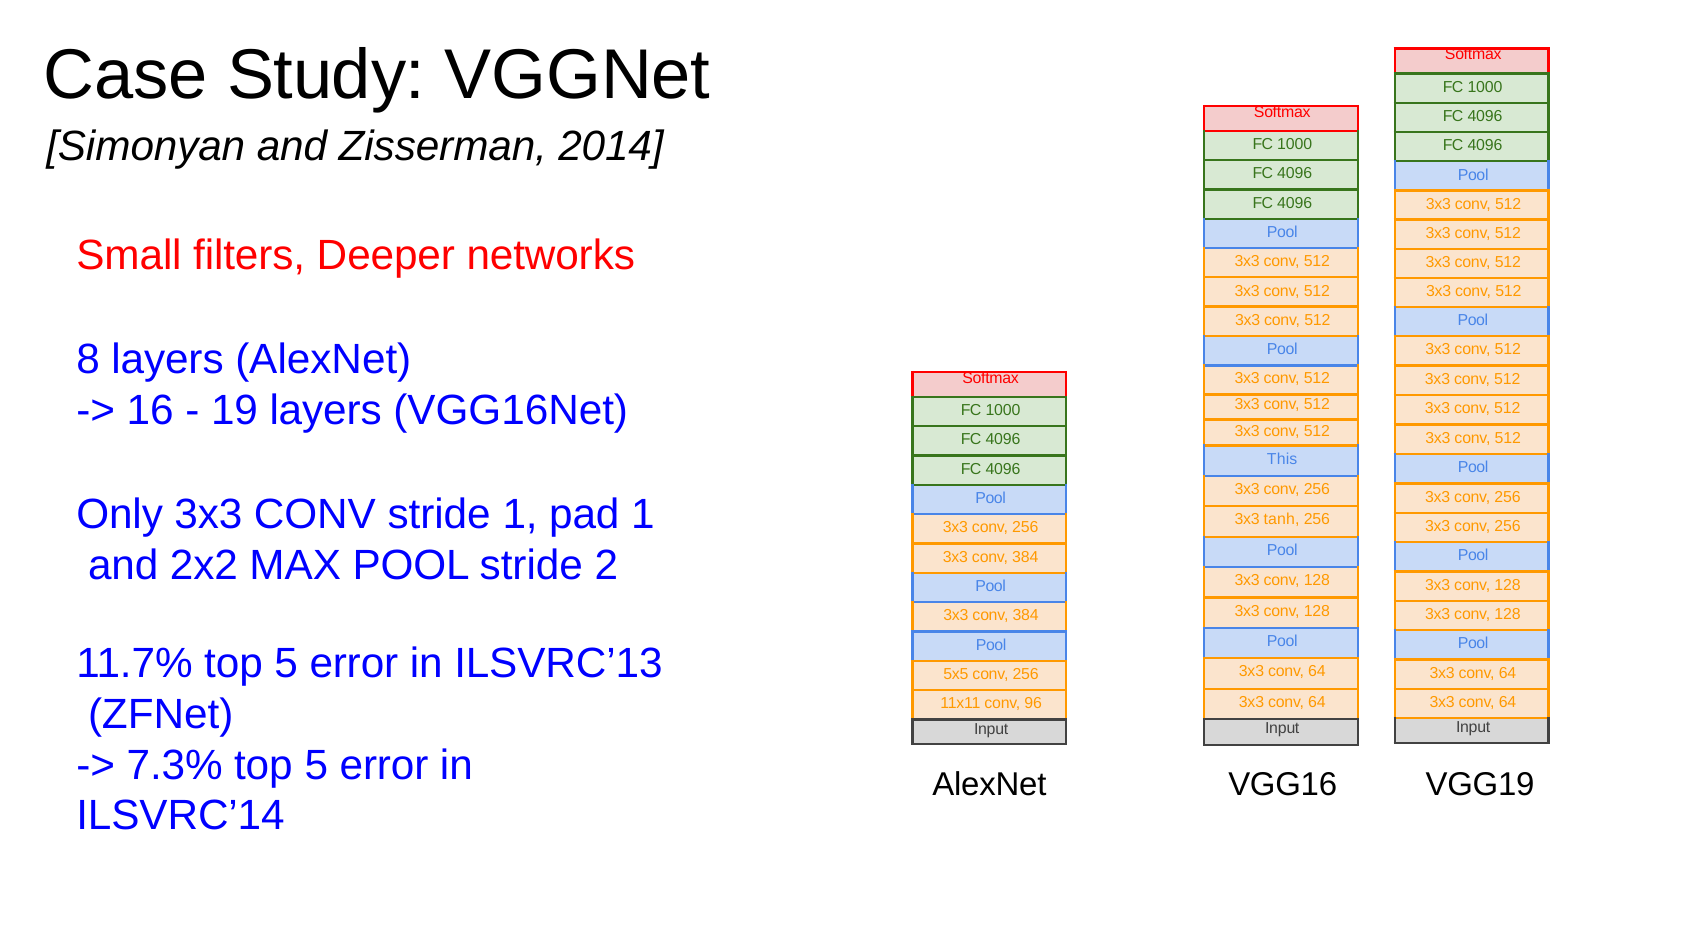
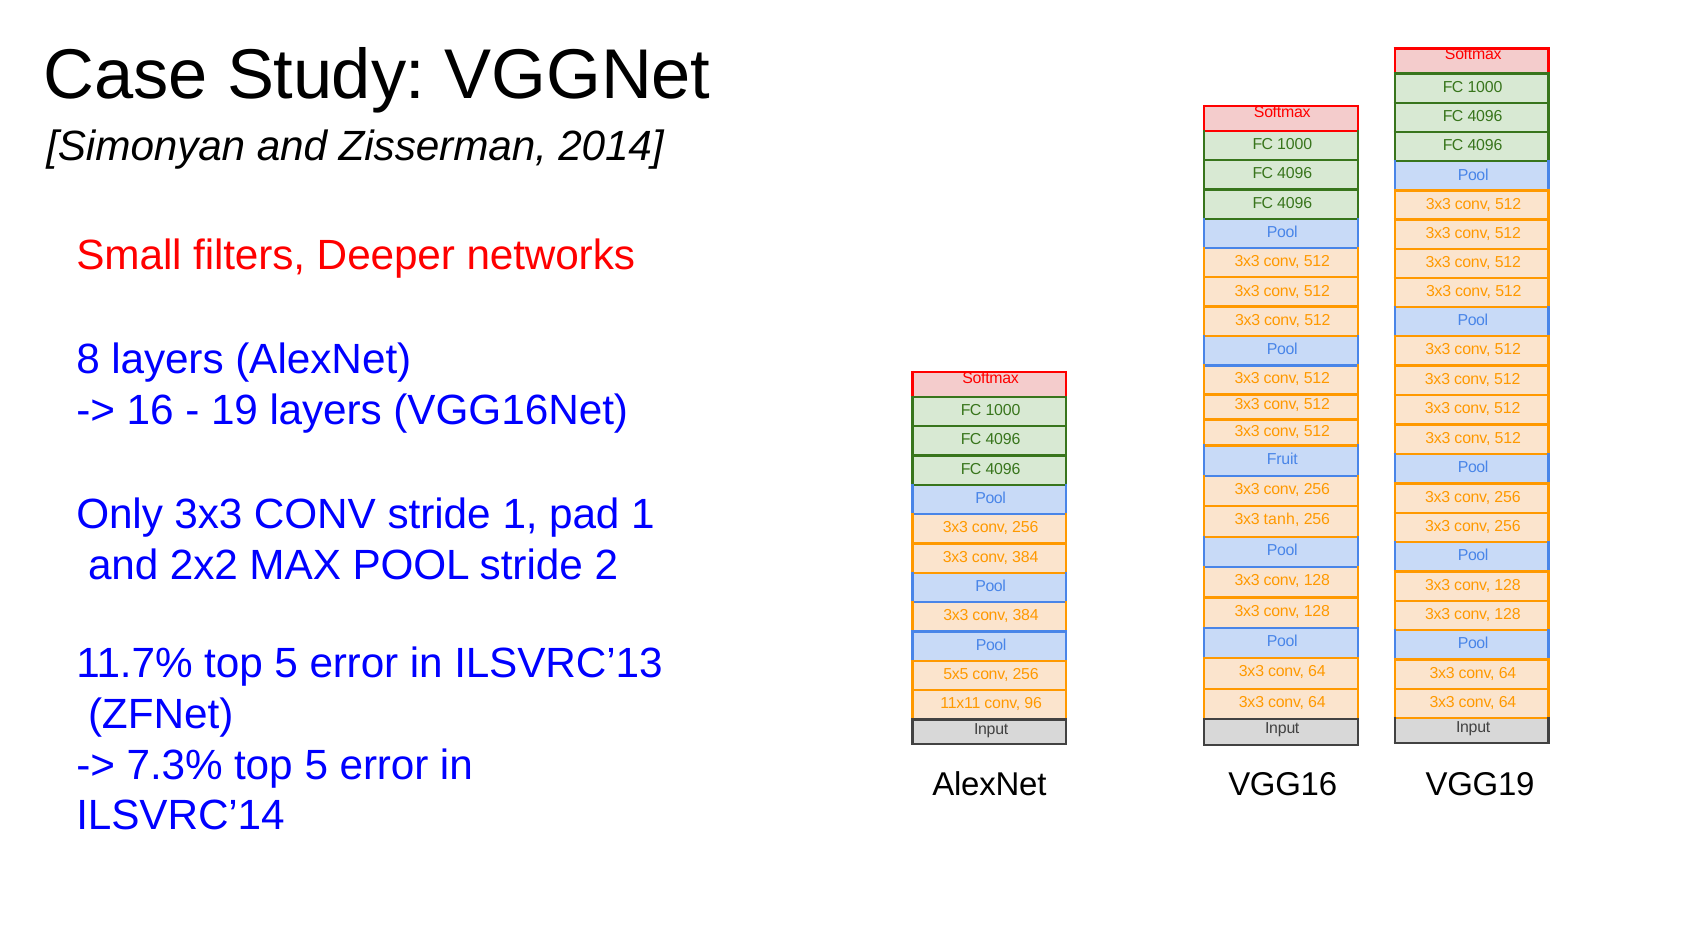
This: This -> Fruit (1282, 459)
